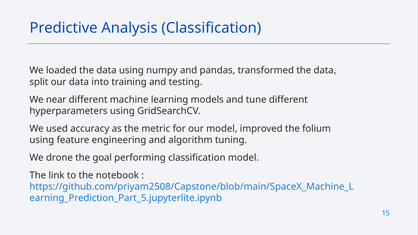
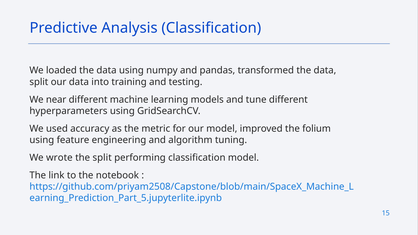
drone: drone -> wrote (59, 158)
the goal: goal -> split (102, 158)
